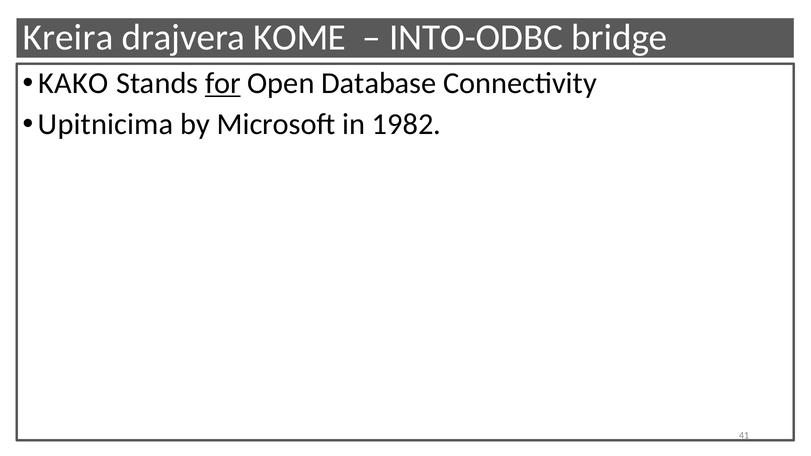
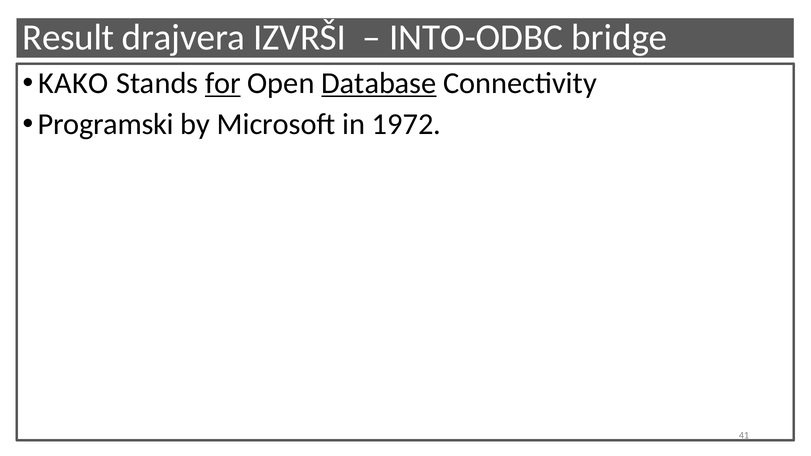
Kreira: Kreira -> Result (68, 38)
KOME: KOME -> IZVRŠI (300, 38)
Database underline: none -> present (379, 83)
Upitnicima: Upitnicima -> Programski (106, 124)
1982: 1982 -> 1972 (407, 124)
